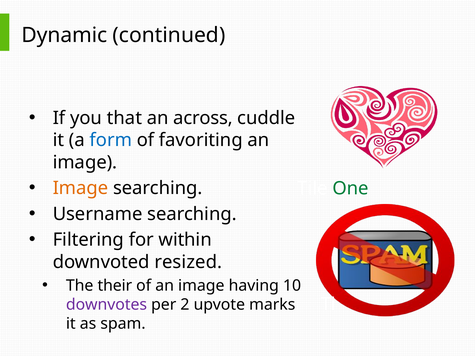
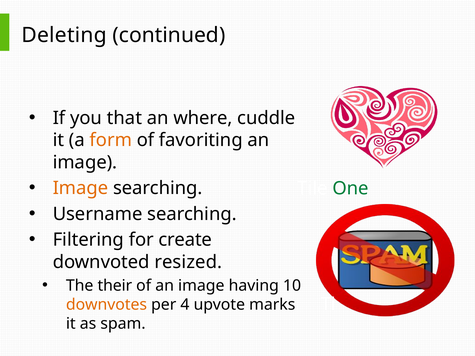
Dynamic: Dynamic -> Deleting (64, 35)
across: across -> where (203, 118)
form colour: blue -> orange (111, 140)
within: within -> create (185, 240)
downvotes colour: purple -> orange (106, 305)
2: 2 -> 4 (185, 305)
